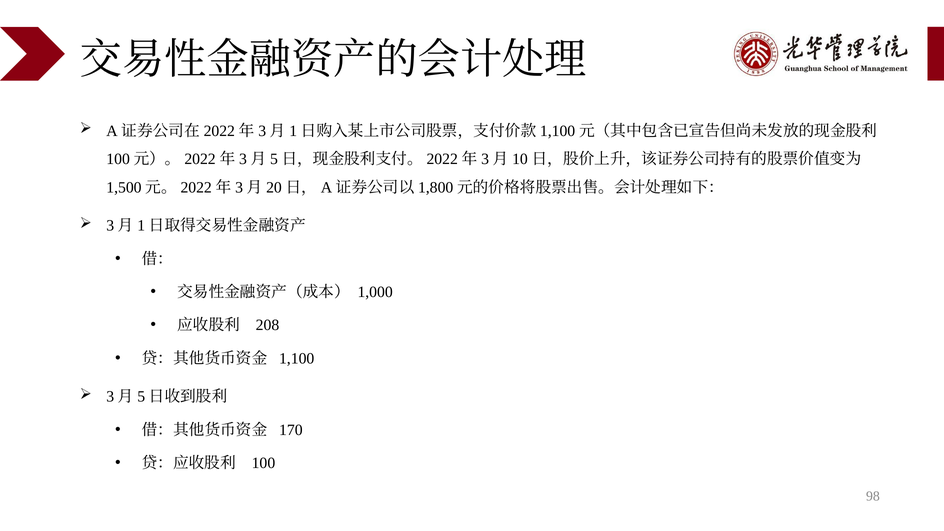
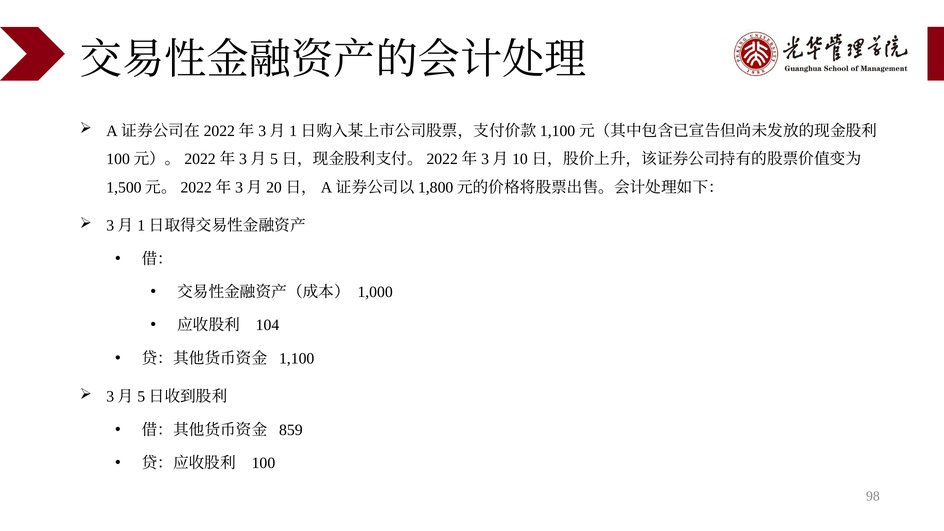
208: 208 -> 104 (268, 325)
170: 170 -> 859 (291, 430)
